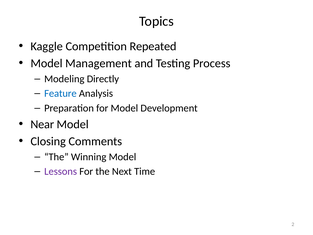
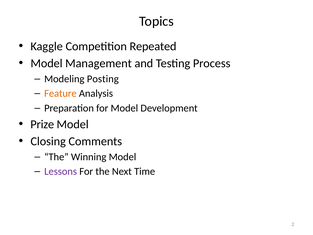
Directly: Directly -> Posting (103, 79)
Feature colour: blue -> orange (60, 93)
Near: Near -> Prize (42, 124)
